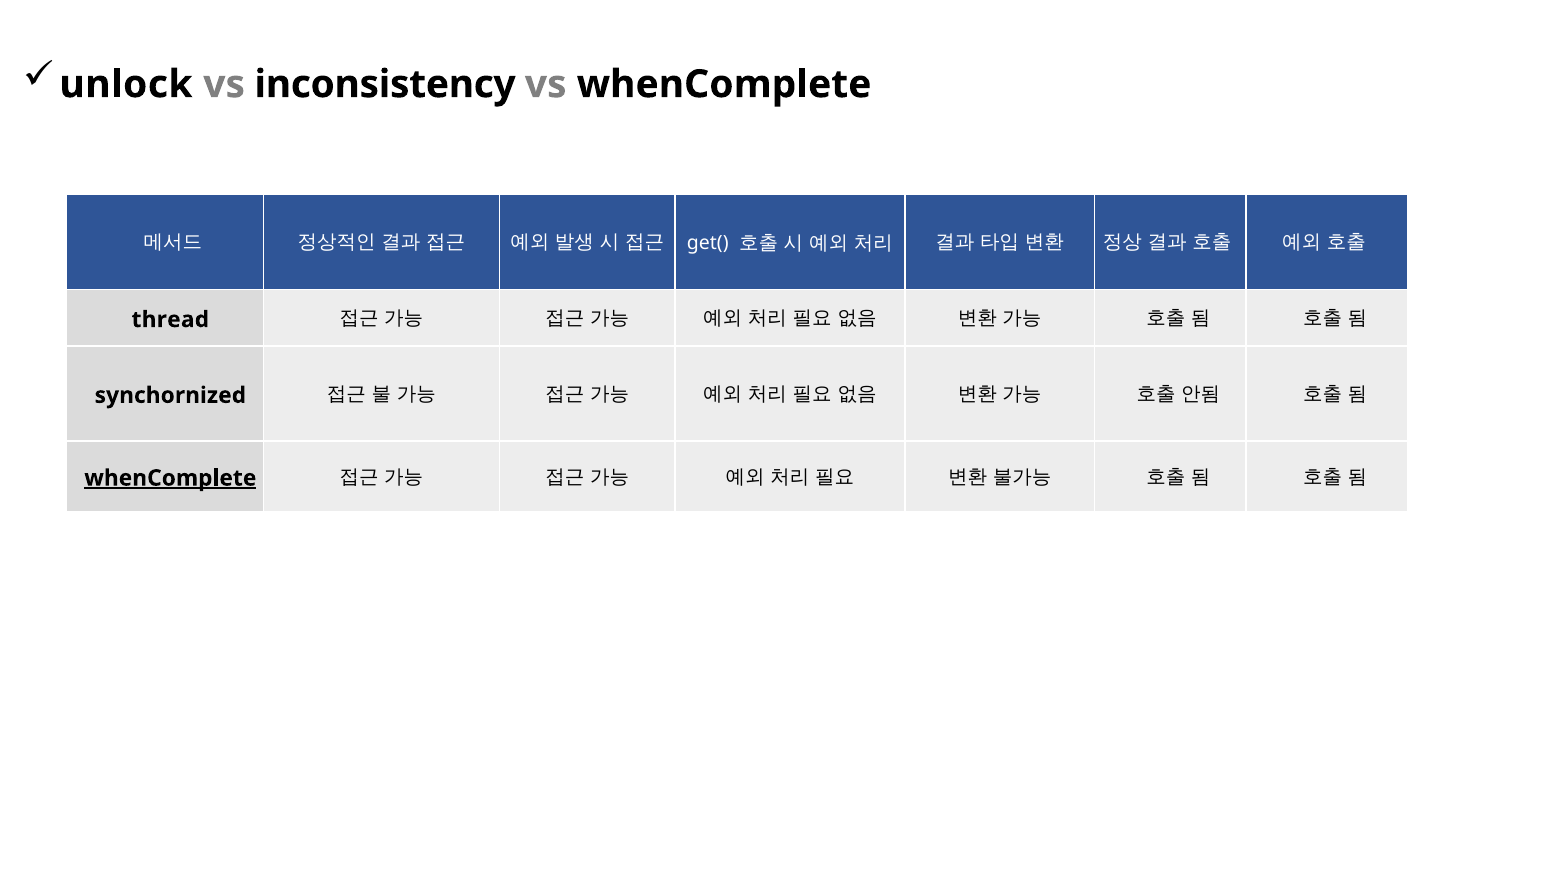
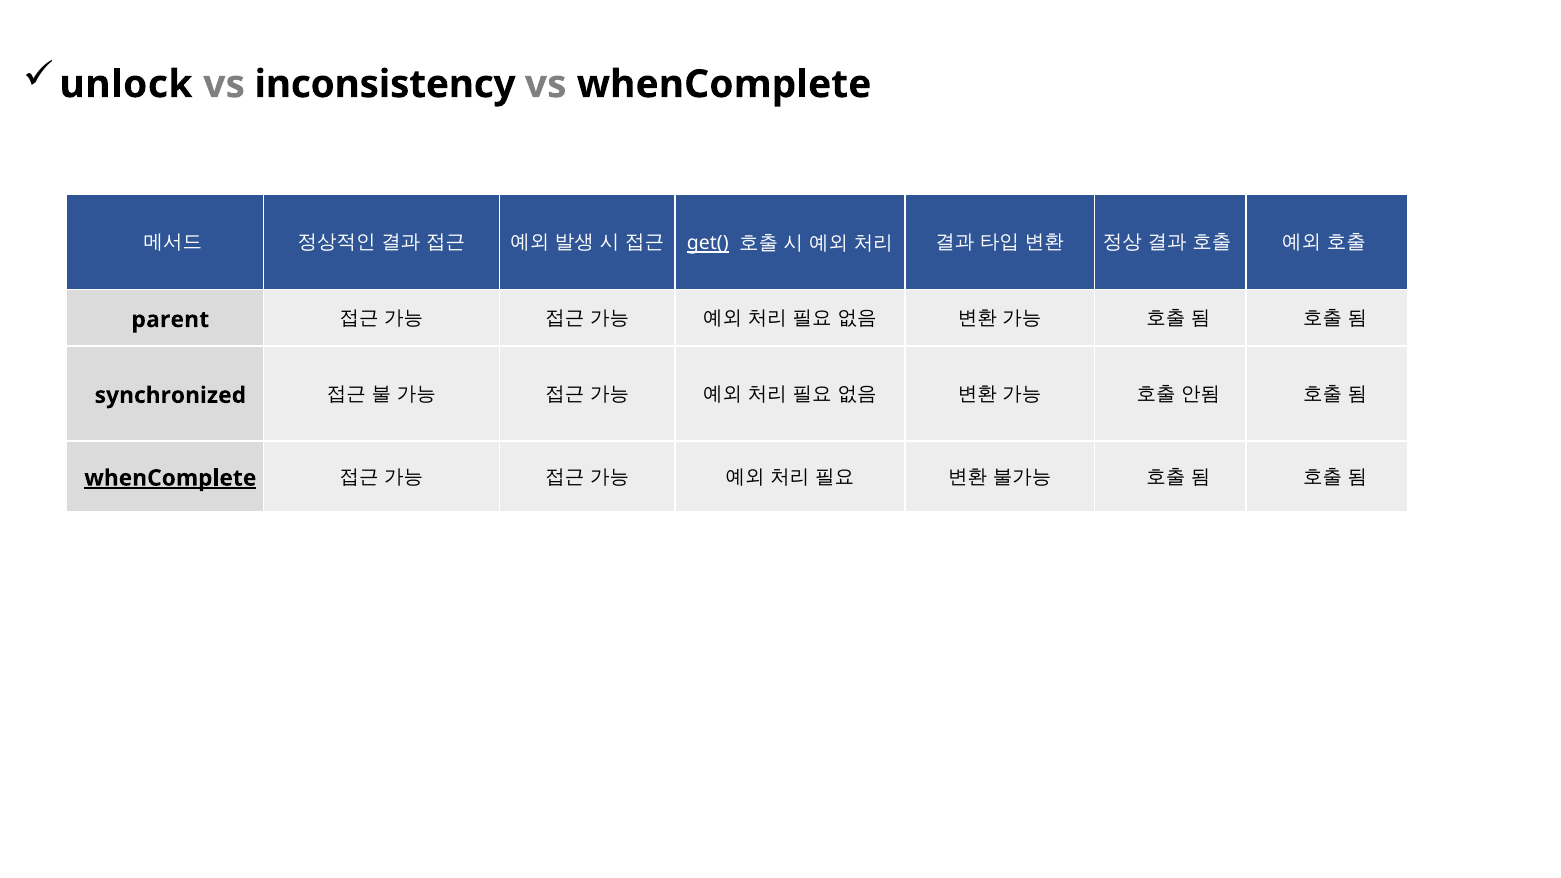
get( underline: none -> present (708, 244)
thread: thread -> parent (170, 320)
synchornized: synchornized -> synchronized (170, 395)
